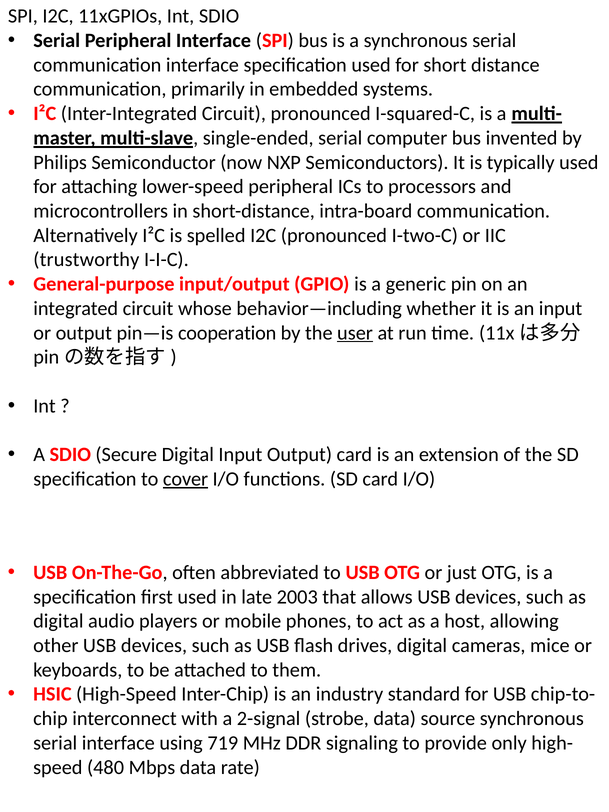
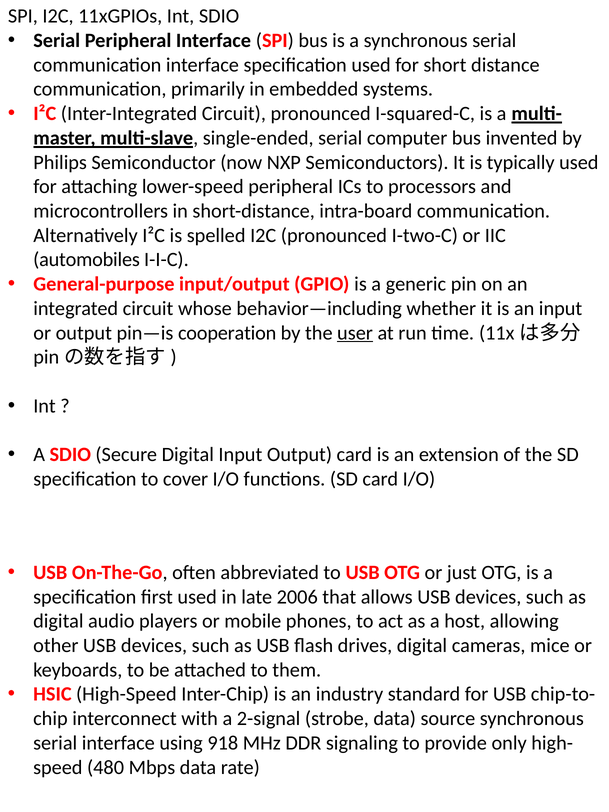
trustworthy: trustworthy -> automobiles (87, 260)
cover underline: present -> none (186, 479)
2003: 2003 -> 2006 (297, 597)
719: 719 -> 918 (223, 743)
